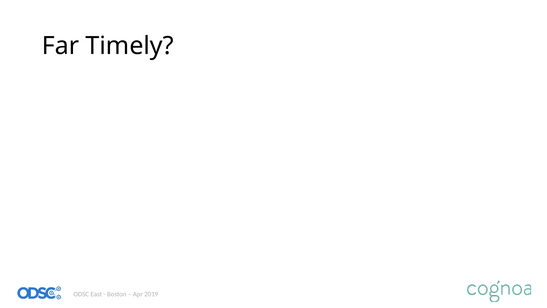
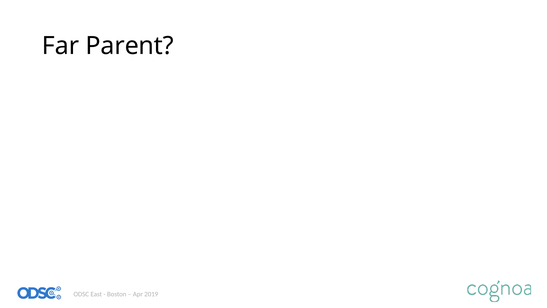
Timely: Timely -> Parent (130, 46)
